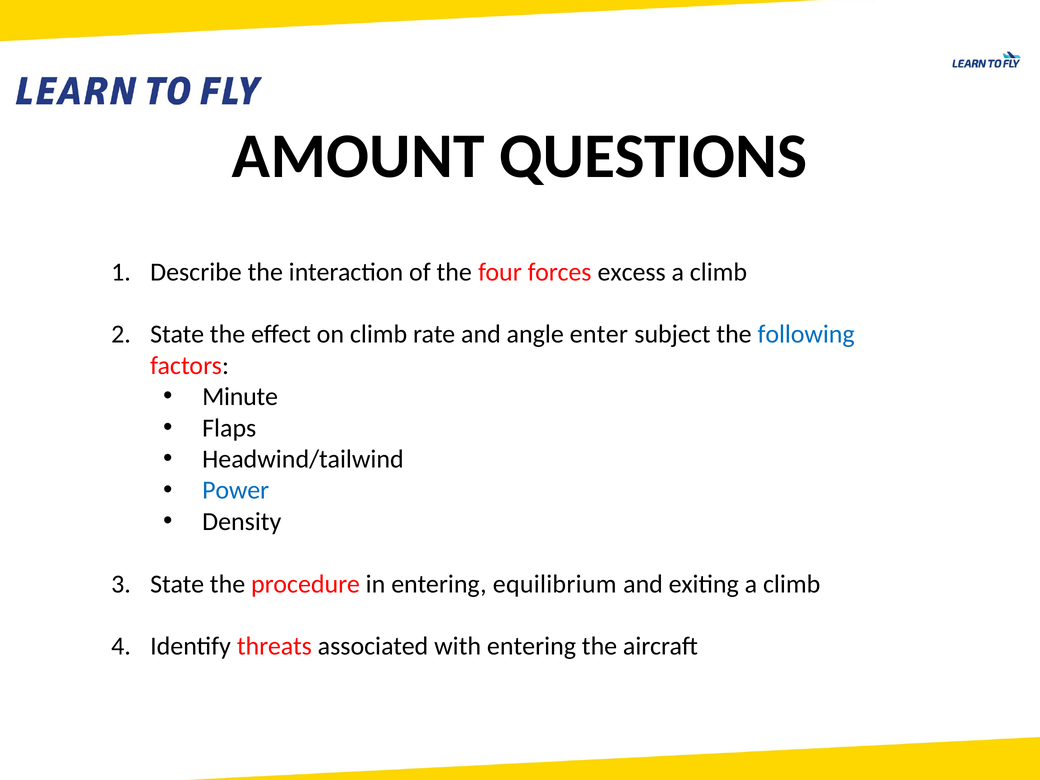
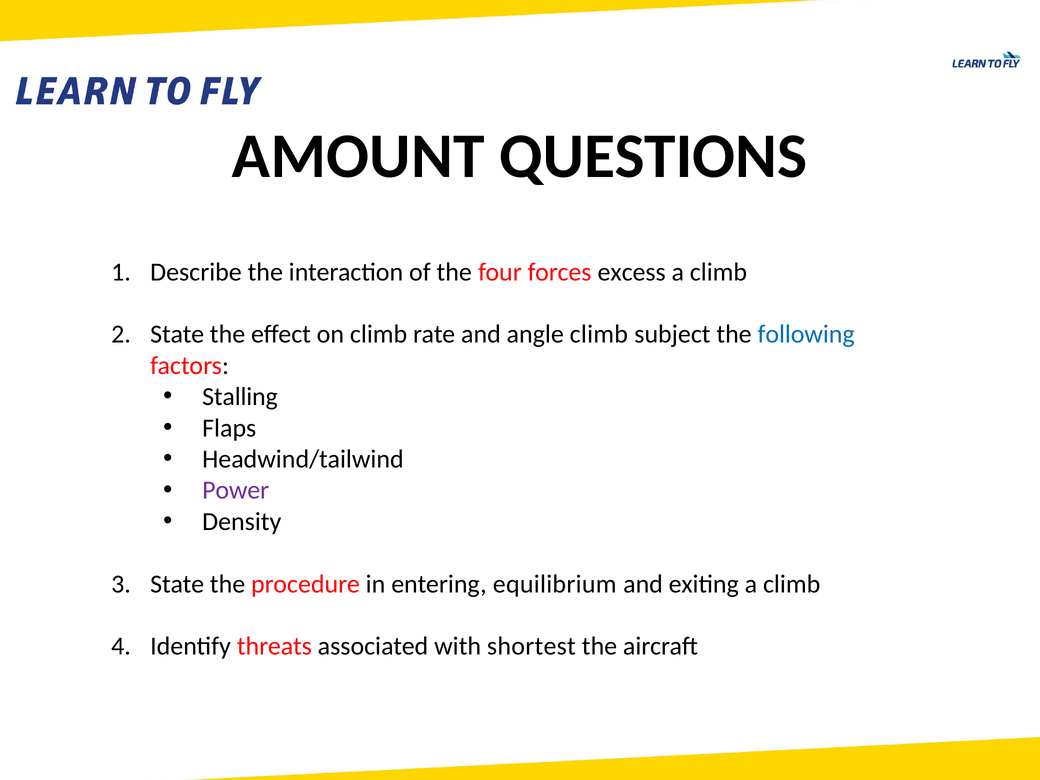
angle enter: enter -> climb (599, 334)
Minute: Minute -> Stalling (240, 397)
Power colour: blue -> purple (236, 490)
with entering: entering -> shortest (531, 646)
